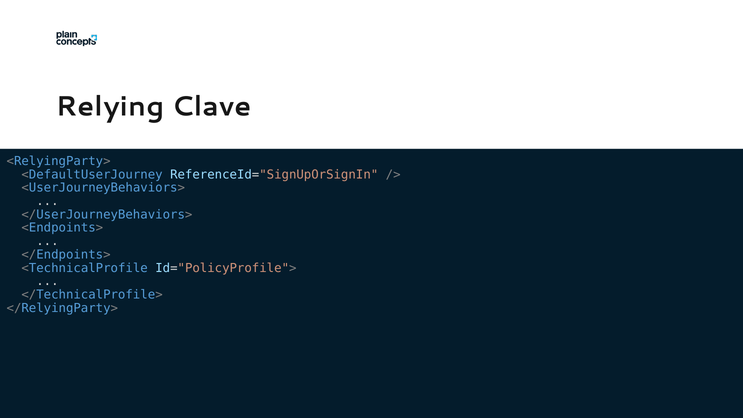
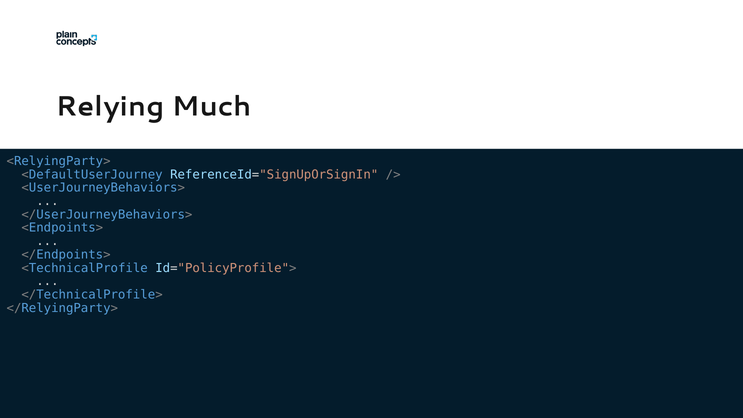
Clave: Clave -> Much (212, 107)
